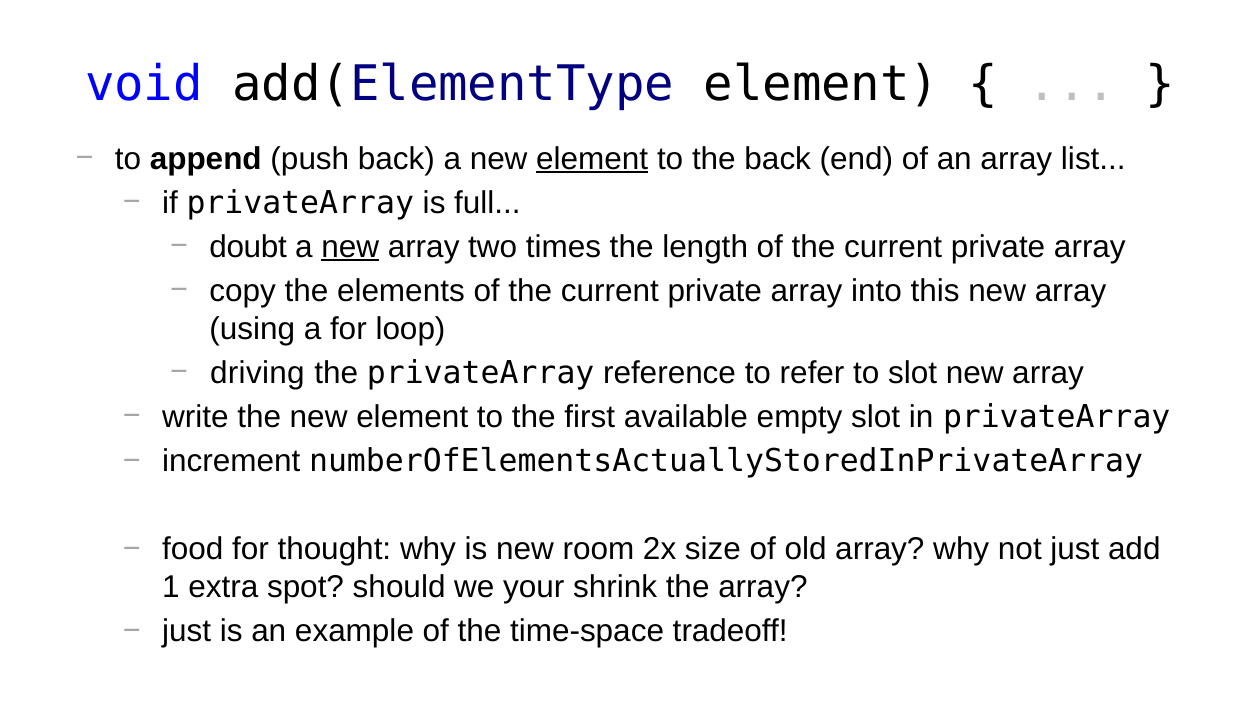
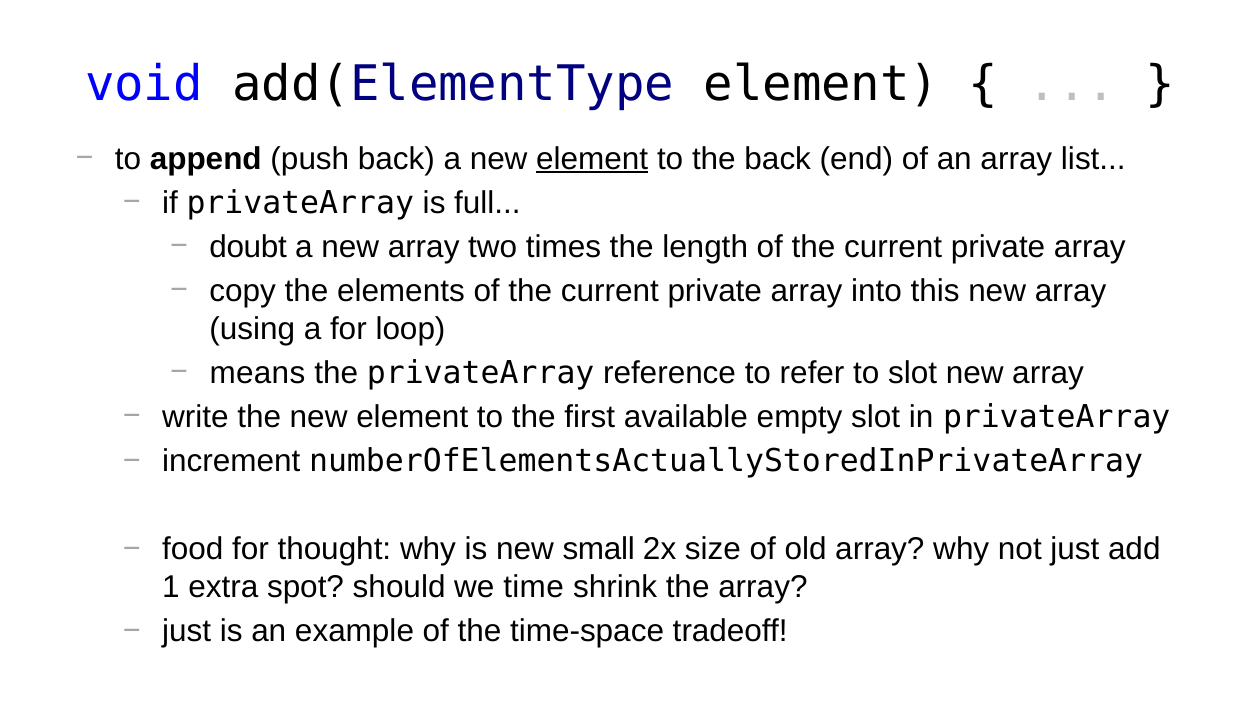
new underline: present -> none (350, 247)
driving: driving -> means (257, 373)
room: room -> small (599, 549)
your: your -> time (534, 587)
